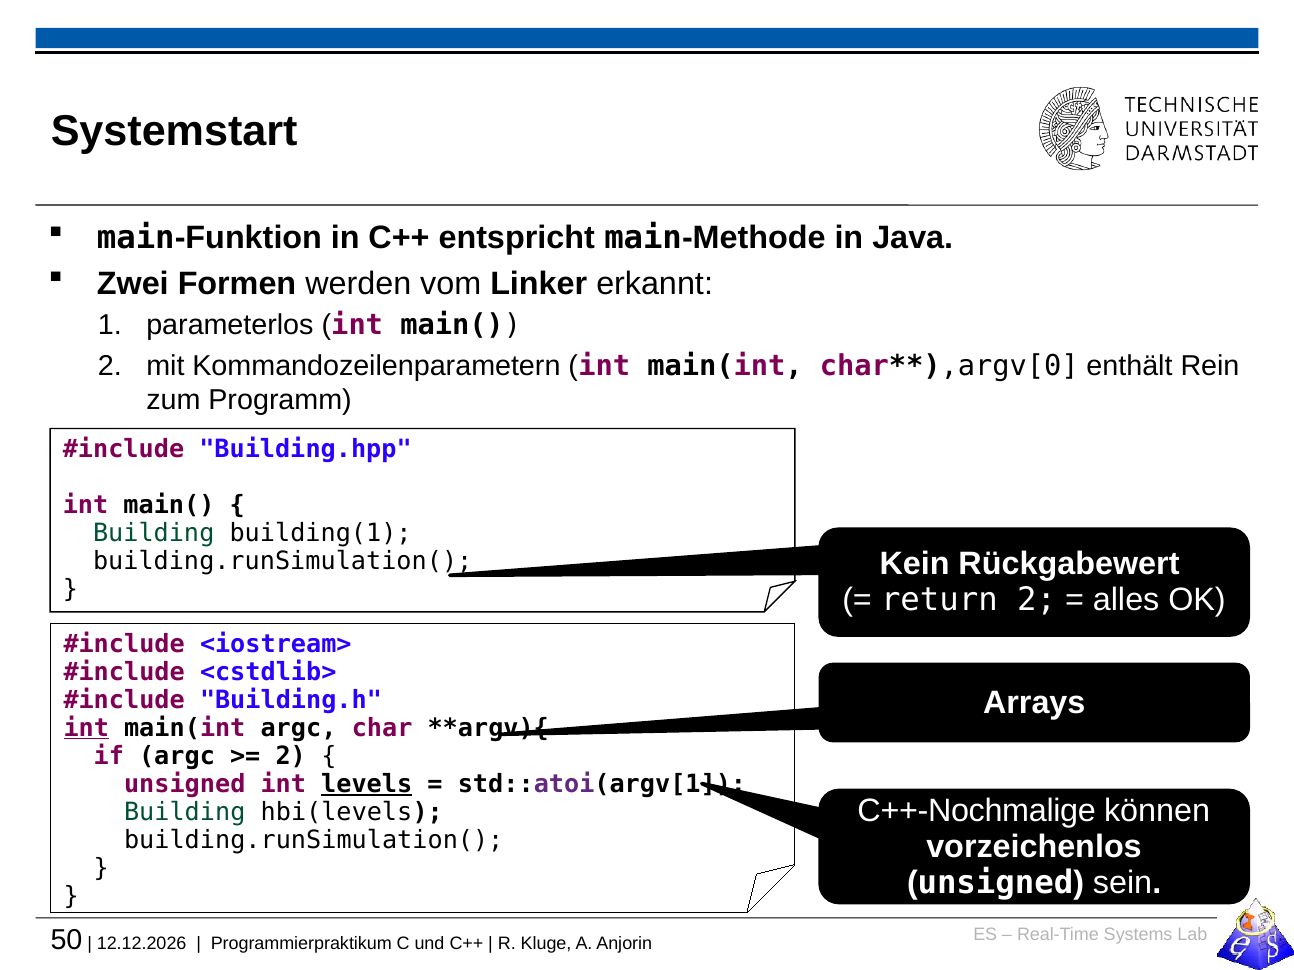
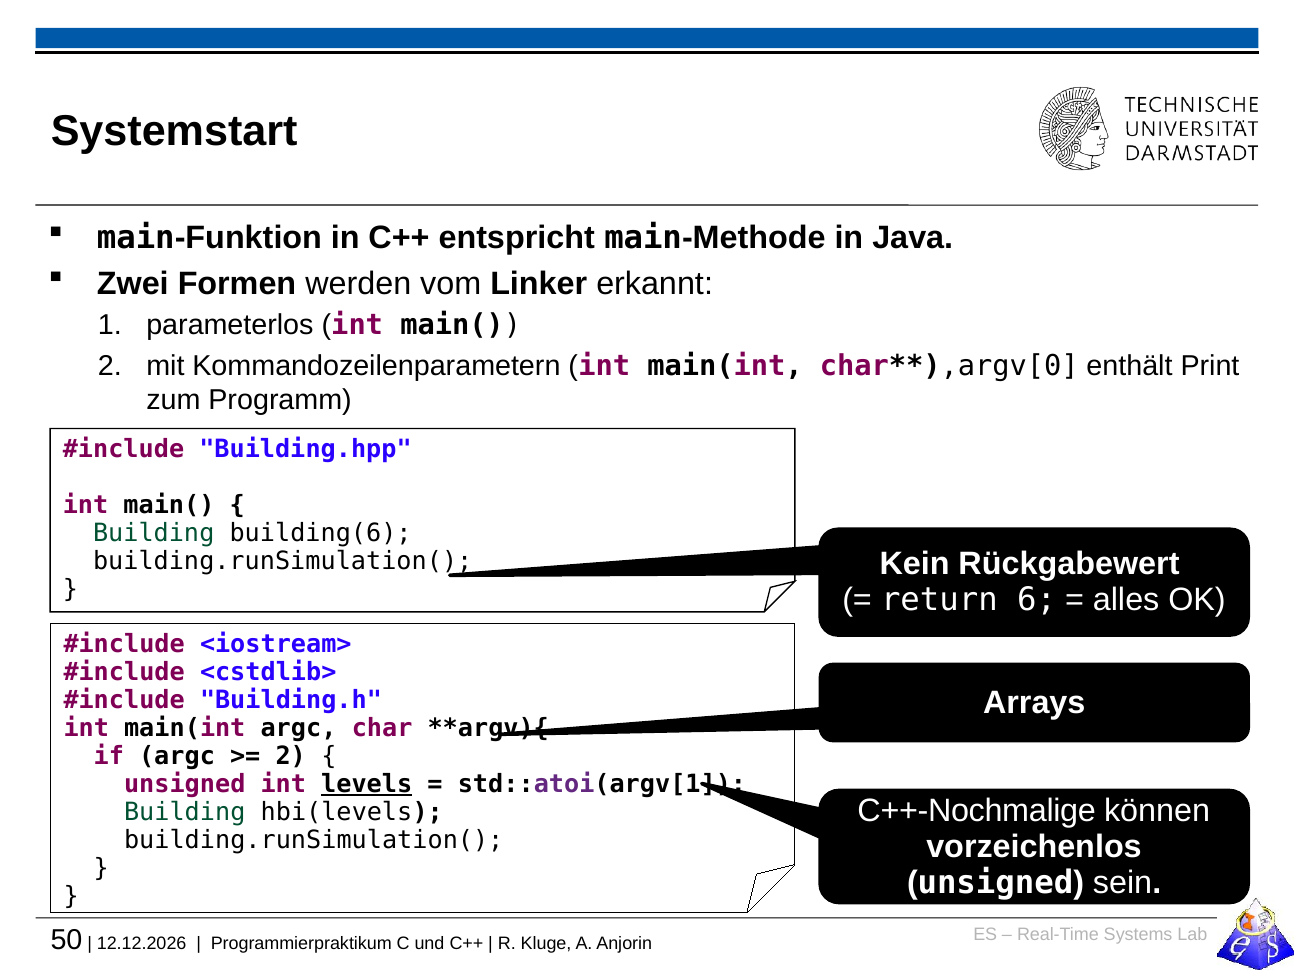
Rein: Rein -> Print (1210, 366)
building(1: building(1 -> building(6 (321, 534)
return 2: 2 -> 6 (1037, 601)
int underline: present -> none (86, 728)
